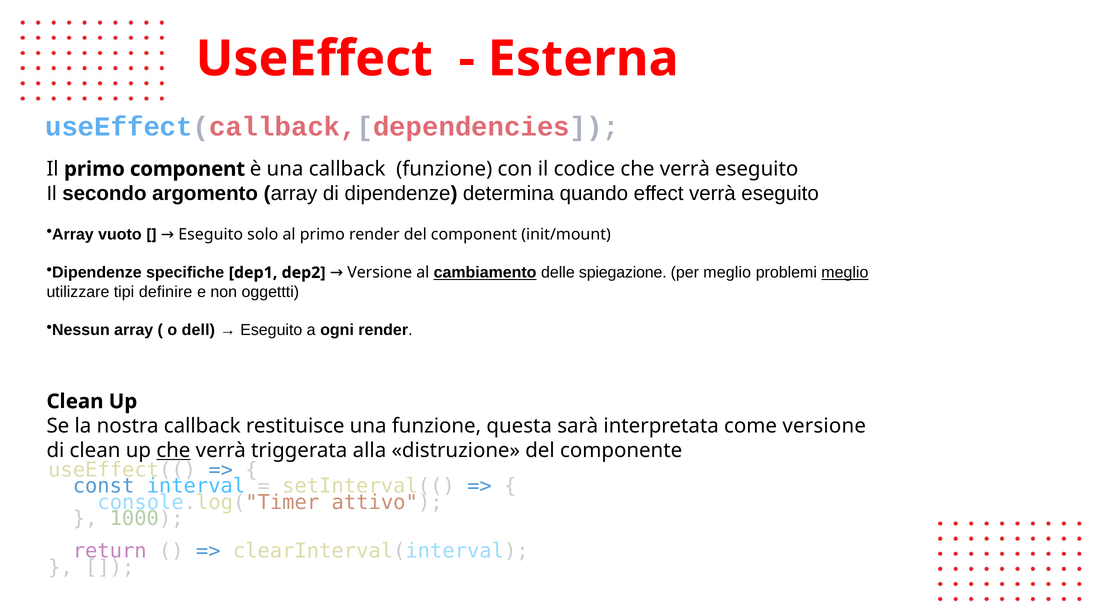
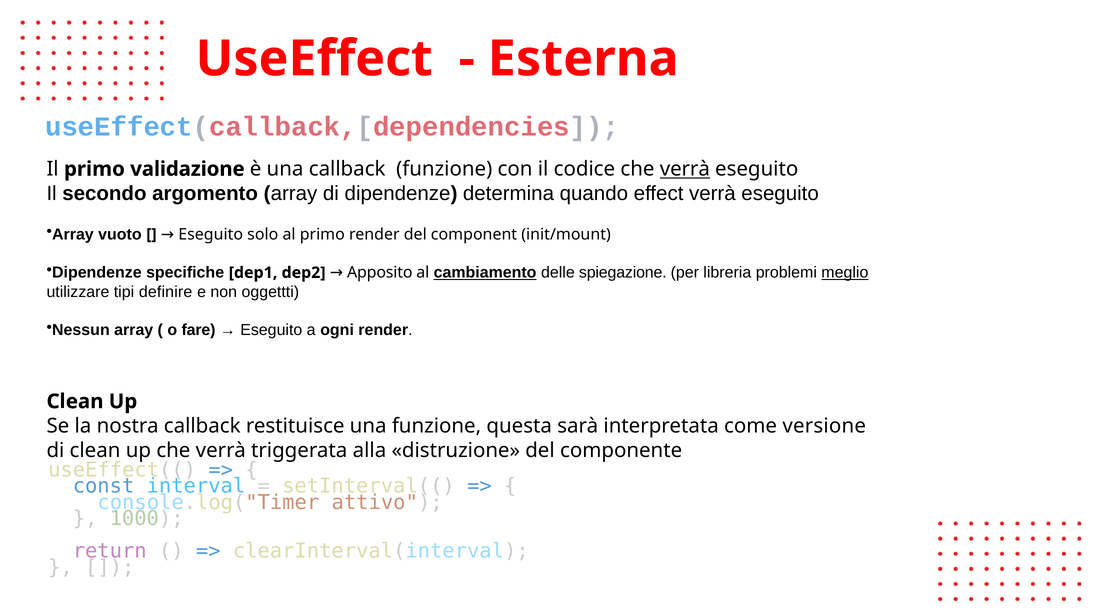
primo component: component -> validazione (187, 169)
verrà underline: none -> present (685, 169)
dep2 Versione: Versione -> Apposito (380, 273)
per meglio: meglio -> libreria (727, 273)
dell: dell -> fare (198, 330)
che underline: present -> none (173, 451)
